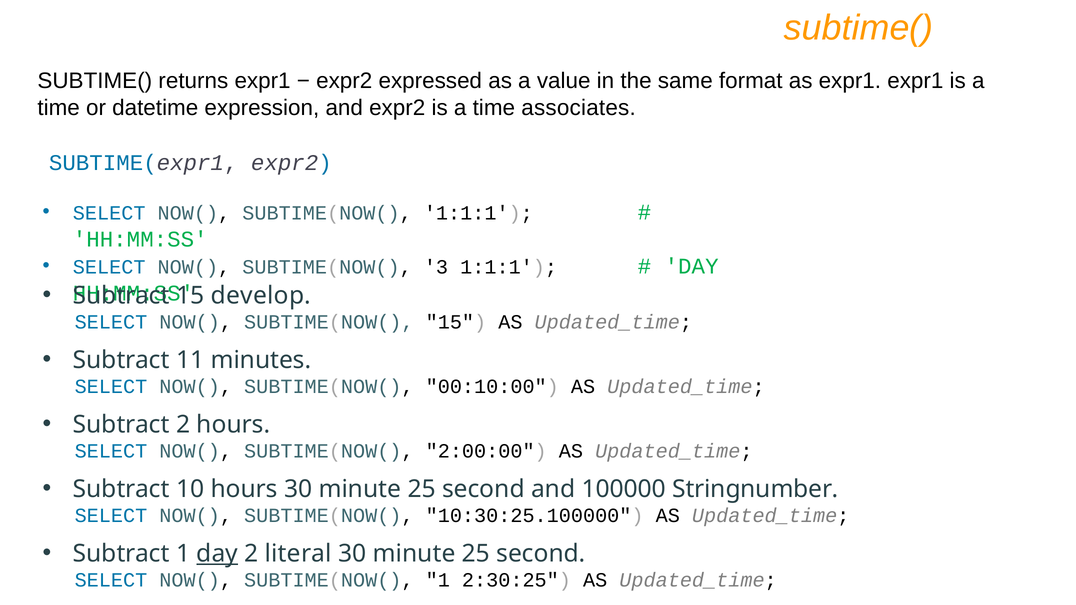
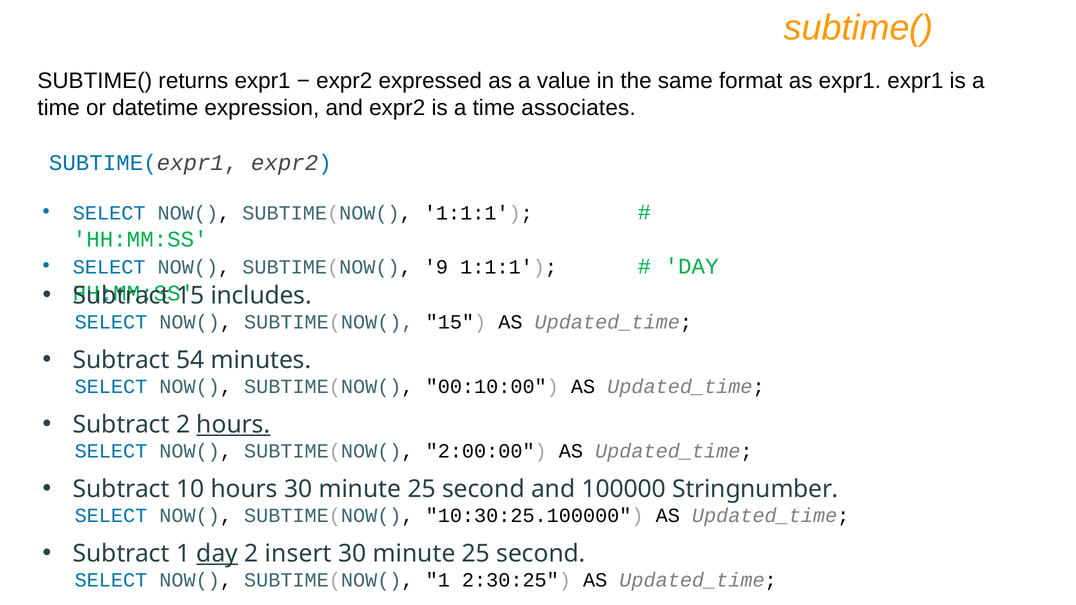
3: 3 -> 9 (436, 267)
develop: develop -> includes (261, 296)
11: 11 -> 54 (190, 360)
hours underline: none -> present (233, 425)
literal: literal -> insert (298, 554)
